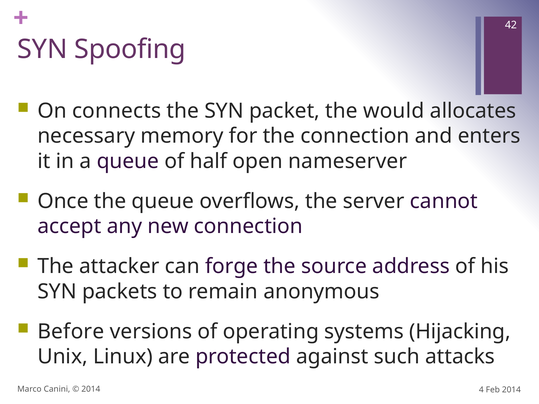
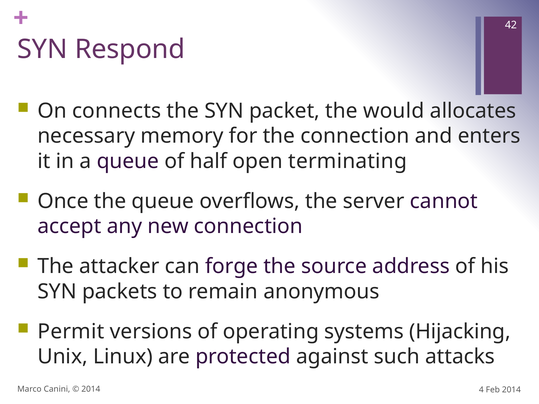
Spoofing: Spoofing -> Respond (130, 49)
nameserver: nameserver -> terminating (348, 161)
Before: Before -> Permit (71, 332)
